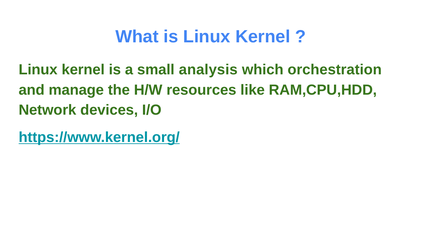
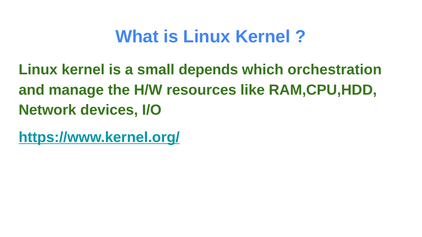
analysis: analysis -> depends (208, 70)
